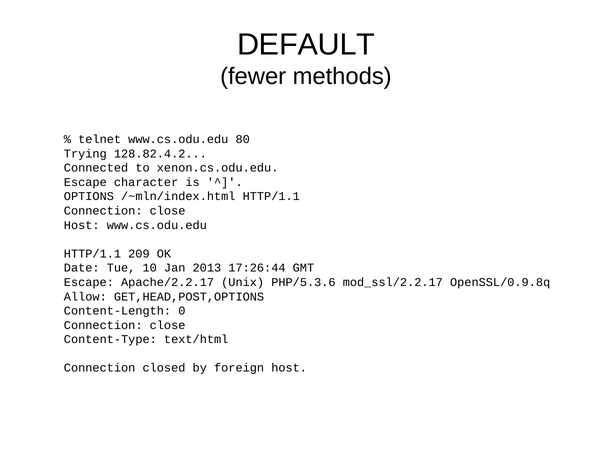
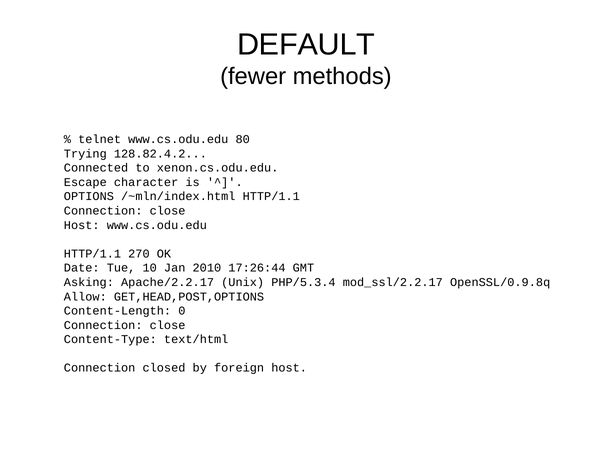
209: 209 -> 270 (139, 254)
2013: 2013 -> 2010 (207, 268)
Escape: Escape -> Asking (89, 282)
PHP/5.3.6: PHP/5.3.6 -> PHP/5.3.4 (303, 282)
